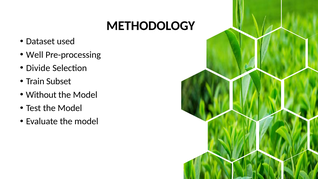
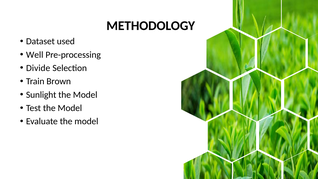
Subset: Subset -> Brown (59, 81)
Without: Without -> Sunlight (41, 95)
